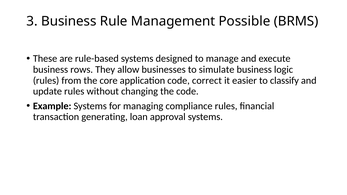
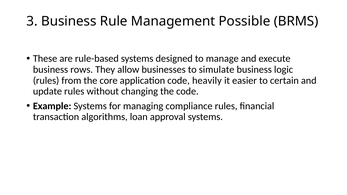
correct: correct -> heavily (207, 81)
classify: classify -> certain (284, 81)
generating: generating -> algorithms (105, 117)
